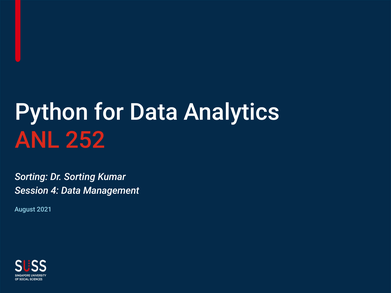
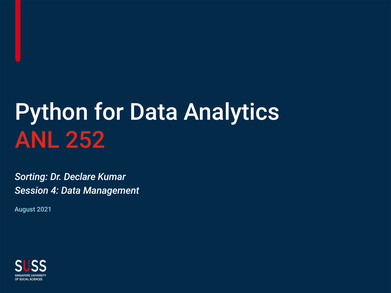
Dr Sorting: Sorting -> Declare (80, 177)
